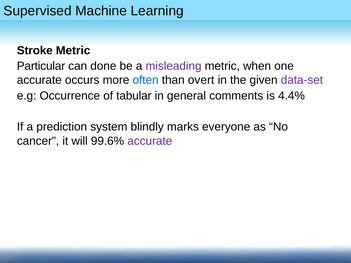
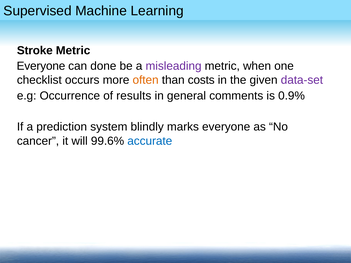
Particular: Particular -> Everyone (41, 66)
accurate: accurate -> checklist (39, 80)
often colour: blue -> orange (146, 80)
overt: overt -> costs (201, 80)
tabular: tabular -> results (134, 96)
4.4%: 4.4% -> 0.9% (292, 96)
accurate colour: purple -> blue (150, 141)
